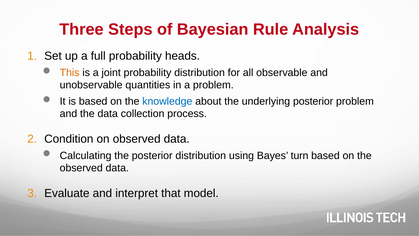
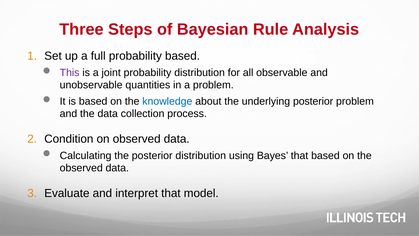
probability heads: heads -> based (183, 56)
This colour: orange -> purple (70, 72)
Bayes turn: turn -> that (300, 155)
